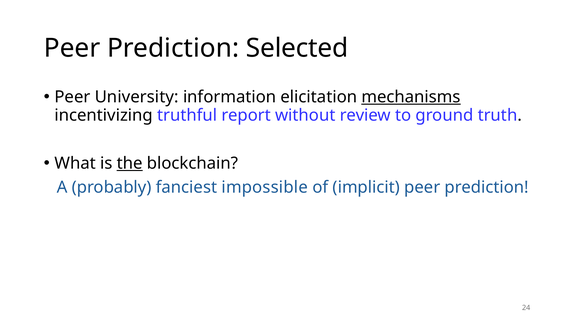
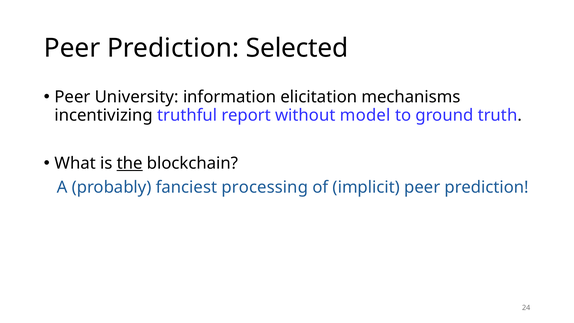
mechanisms underline: present -> none (411, 97)
review: review -> model (365, 115)
impossible: impossible -> processing (265, 187)
